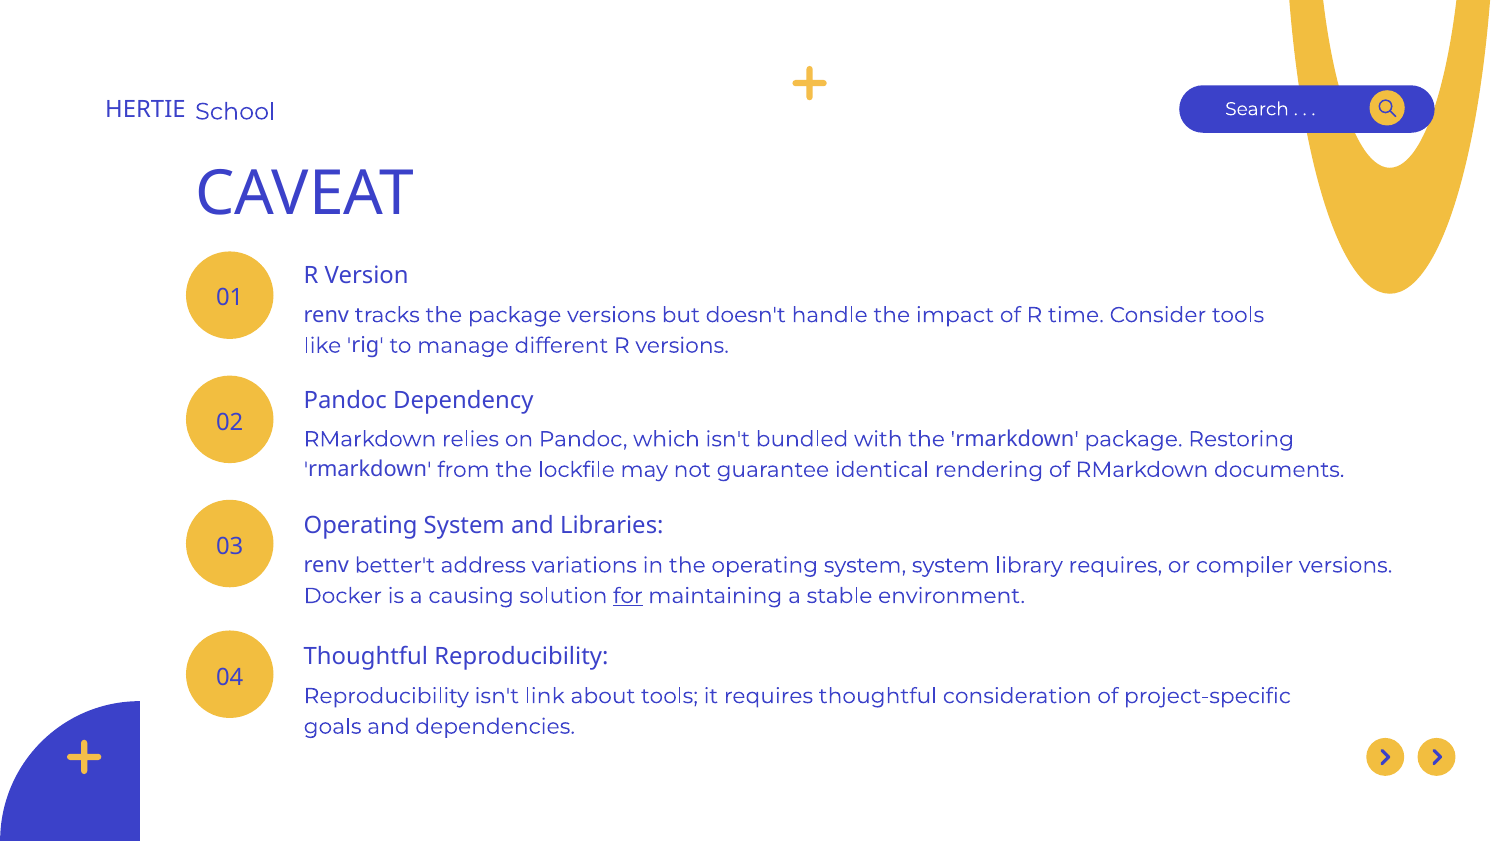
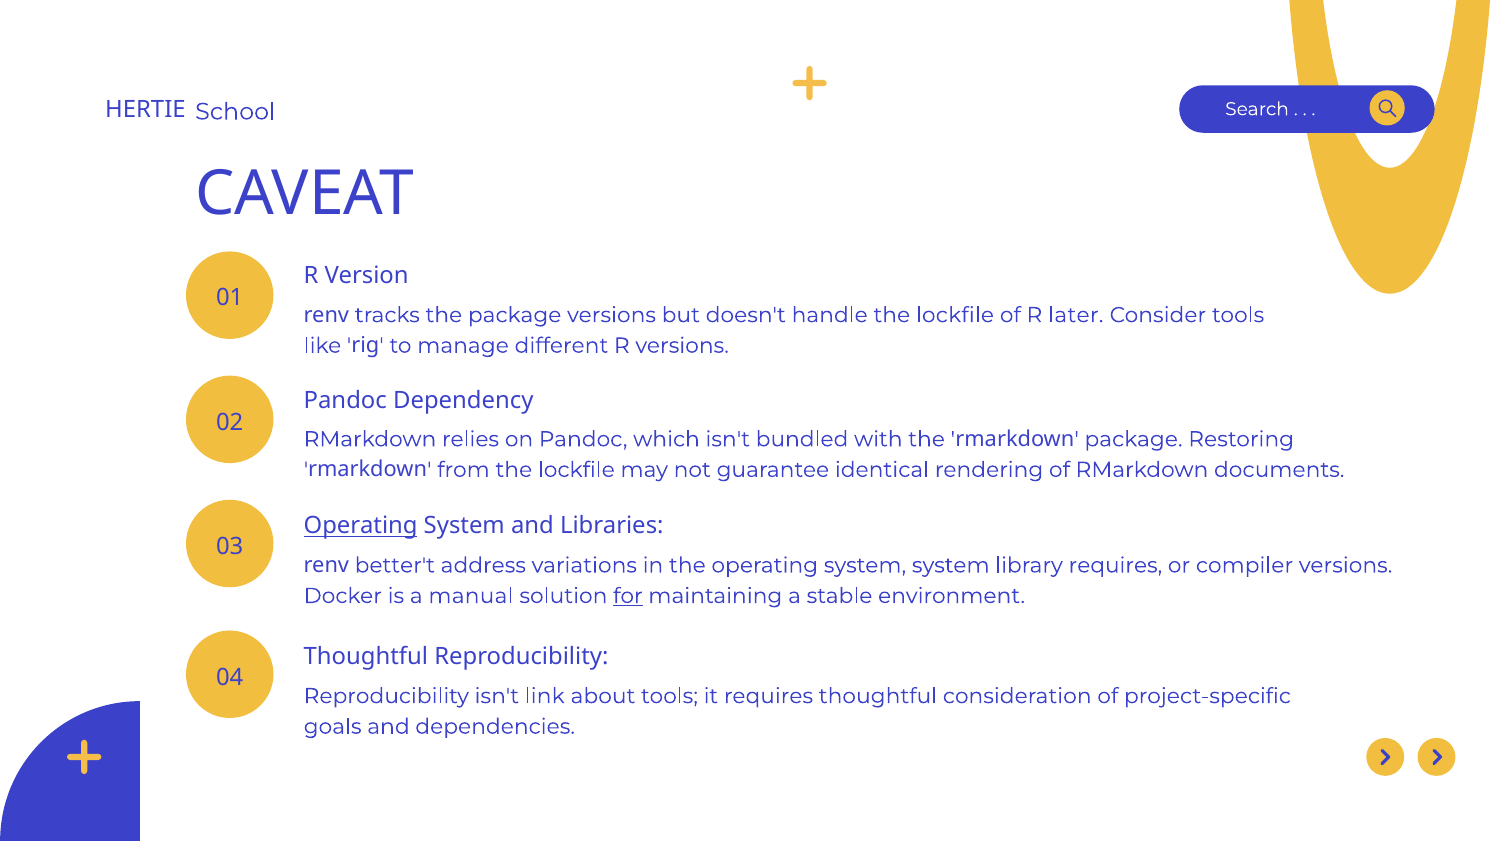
handle the impact: impact -> lockfile (955, 315)
time: time -> later (1076, 315)
Operating underline: none -> present (361, 526)
causing: causing -> manual (471, 596)
